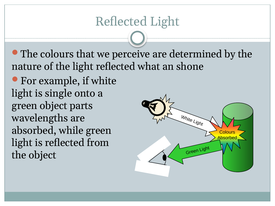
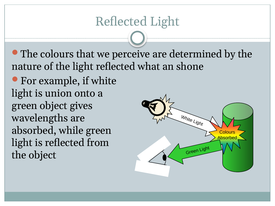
single: single -> union (58, 93)
parts: parts -> gives (81, 106)
